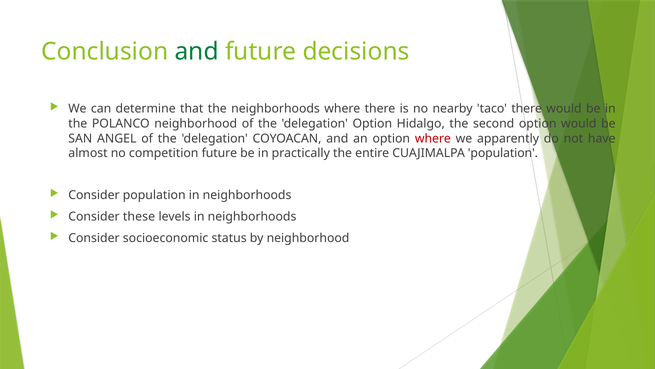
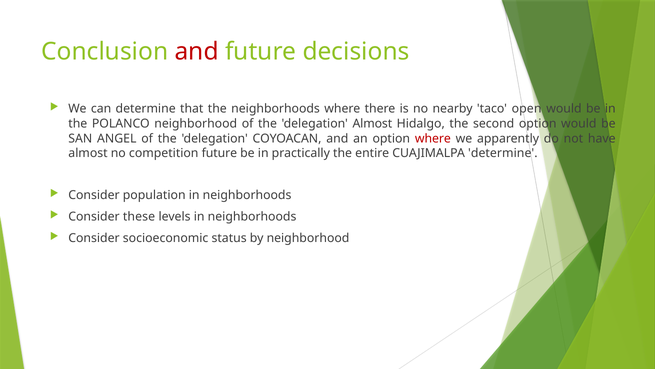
and colour: green -> red (197, 52)
taco there: there -> open (527, 109)
delegation Option: Option -> Almost (372, 123)
CUAJIMALPA population: population -> determine (503, 153)
